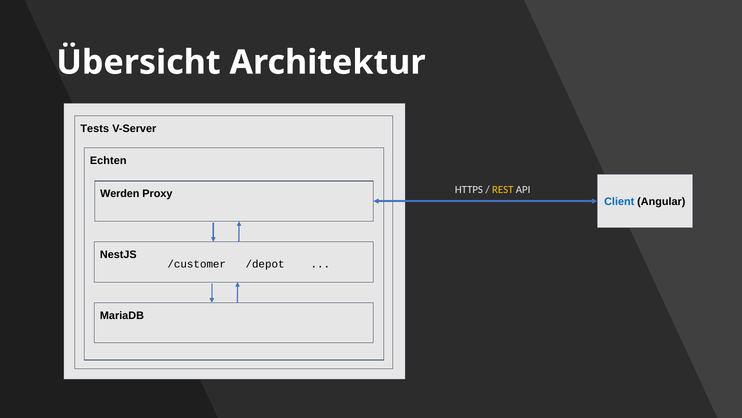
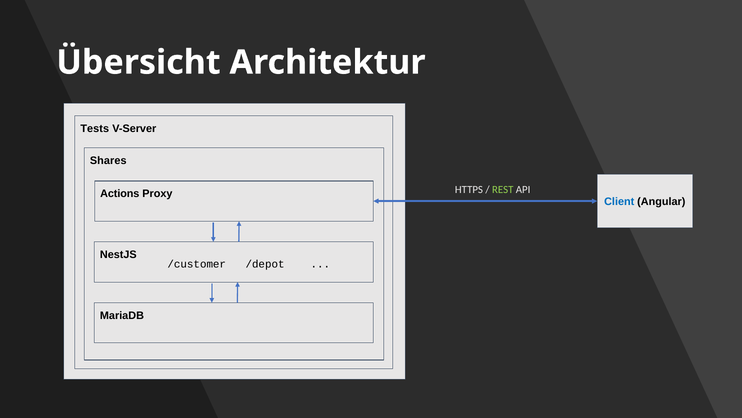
Echten: Echten -> Shares (108, 160)
REST colour: yellow -> light green (503, 189)
Werden: Werden -> Actions (120, 194)
